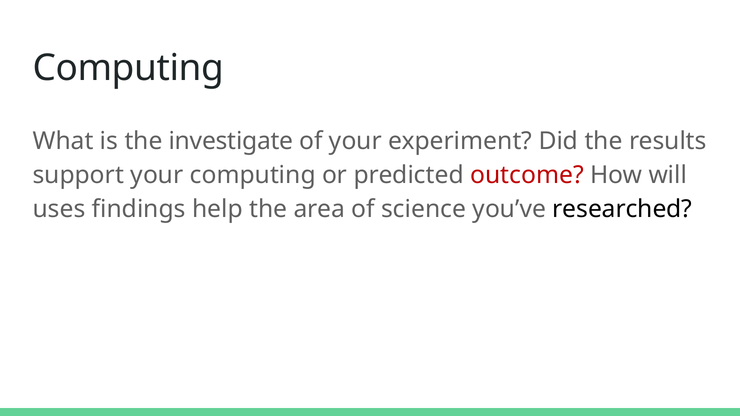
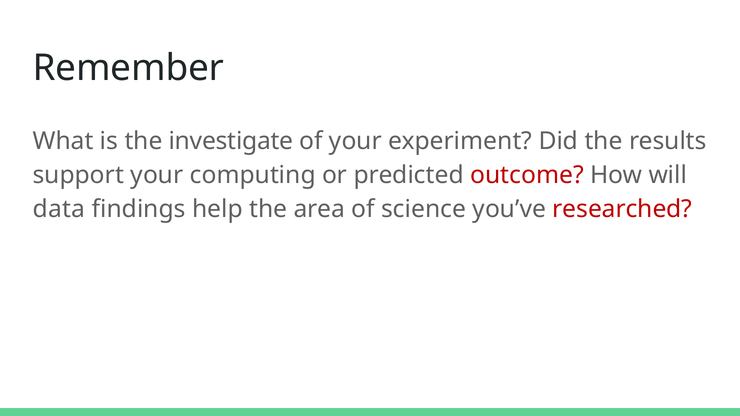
Computing: Computing -> Remember (128, 68)
uses: uses -> data (59, 209)
researched colour: black -> red (622, 209)
